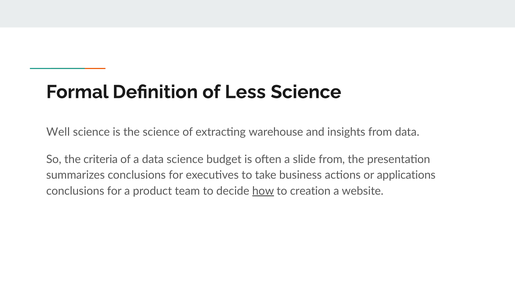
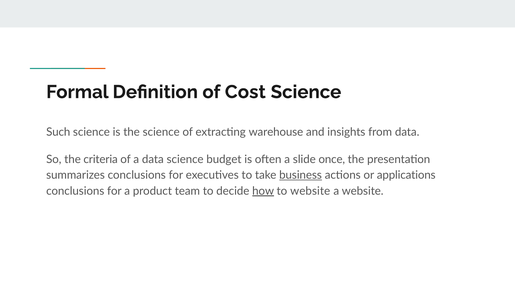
Less: Less -> Cost (245, 92)
Well: Well -> Such (58, 132)
slide from: from -> once (332, 159)
business underline: none -> present (301, 175)
to creation: creation -> website (310, 191)
